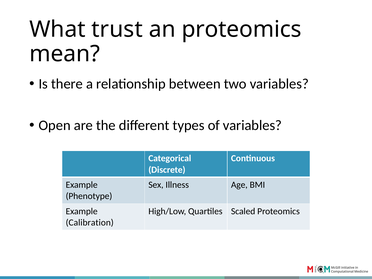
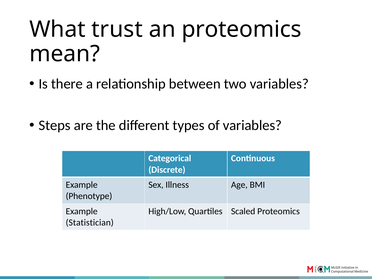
Open: Open -> Steps (55, 125)
Calibration: Calibration -> Statistician (90, 223)
